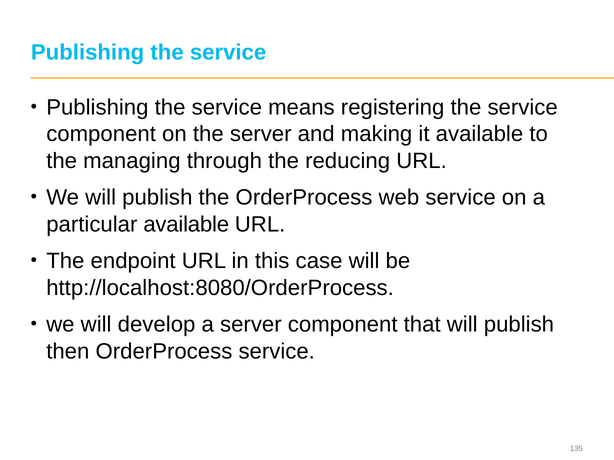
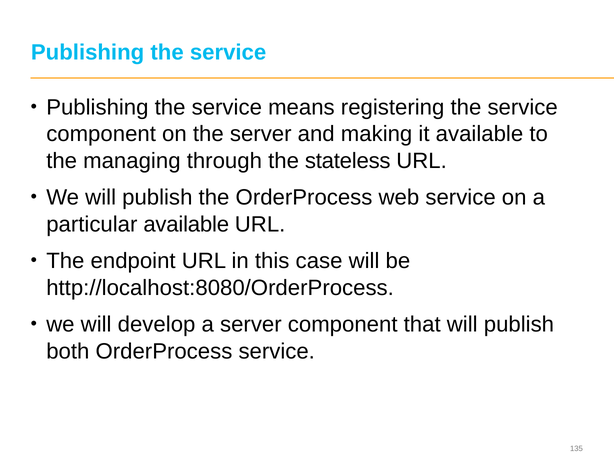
reducing: reducing -> stateless (348, 161)
then: then -> both (68, 352)
